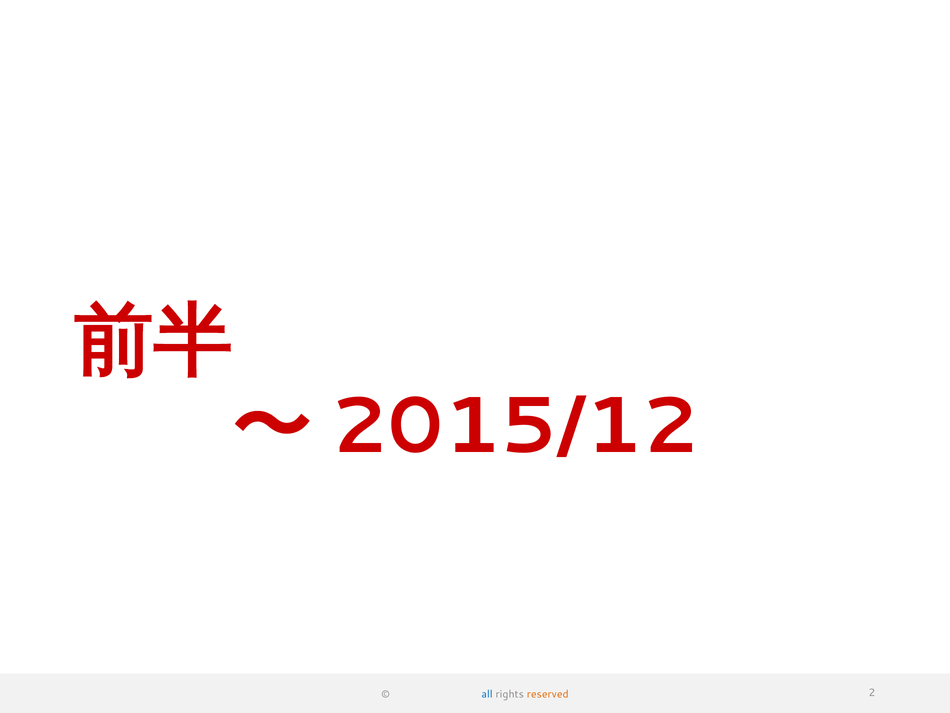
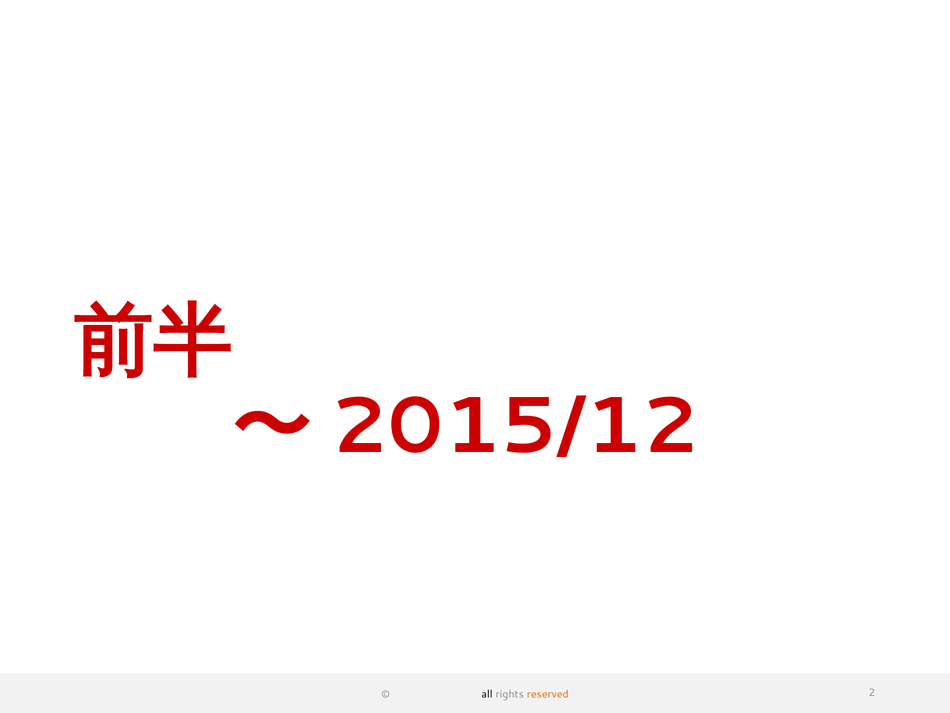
all colour: blue -> black (487, 694)
